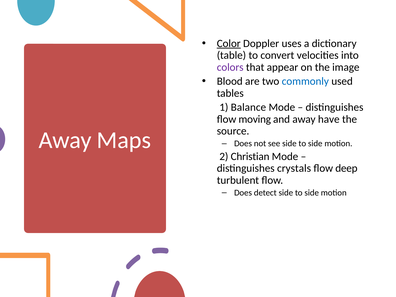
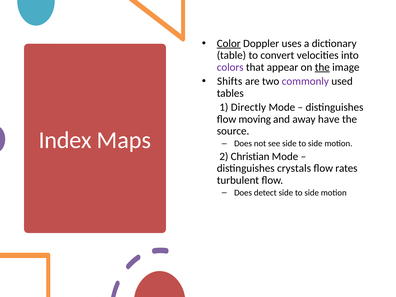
the underline: none -> present (322, 67)
Blood: Blood -> Shifts (230, 81)
commonly colour: blue -> purple (305, 81)
Balance: Balance -> Directly (248, 107)
Away: Away -> Index (65, 140)
deep: deep -> rates (346, 168)
